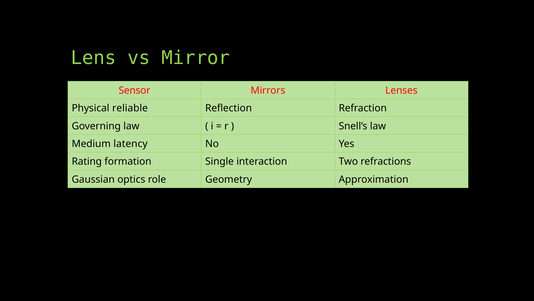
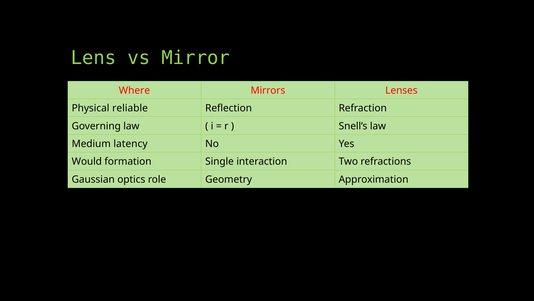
Sensor: Sensor -> Where (134, 90)
Rating: Rating -> Would (87, 161)
